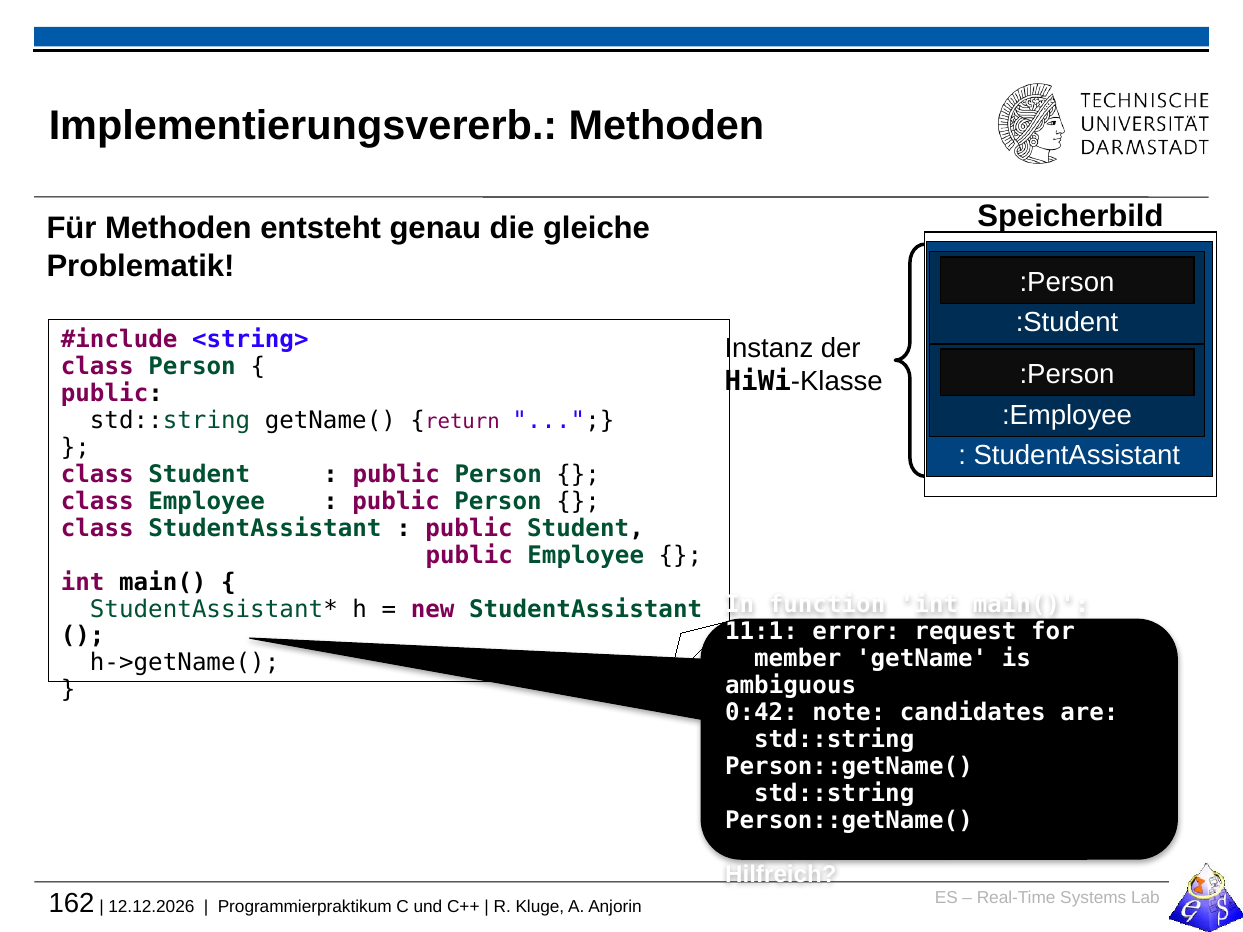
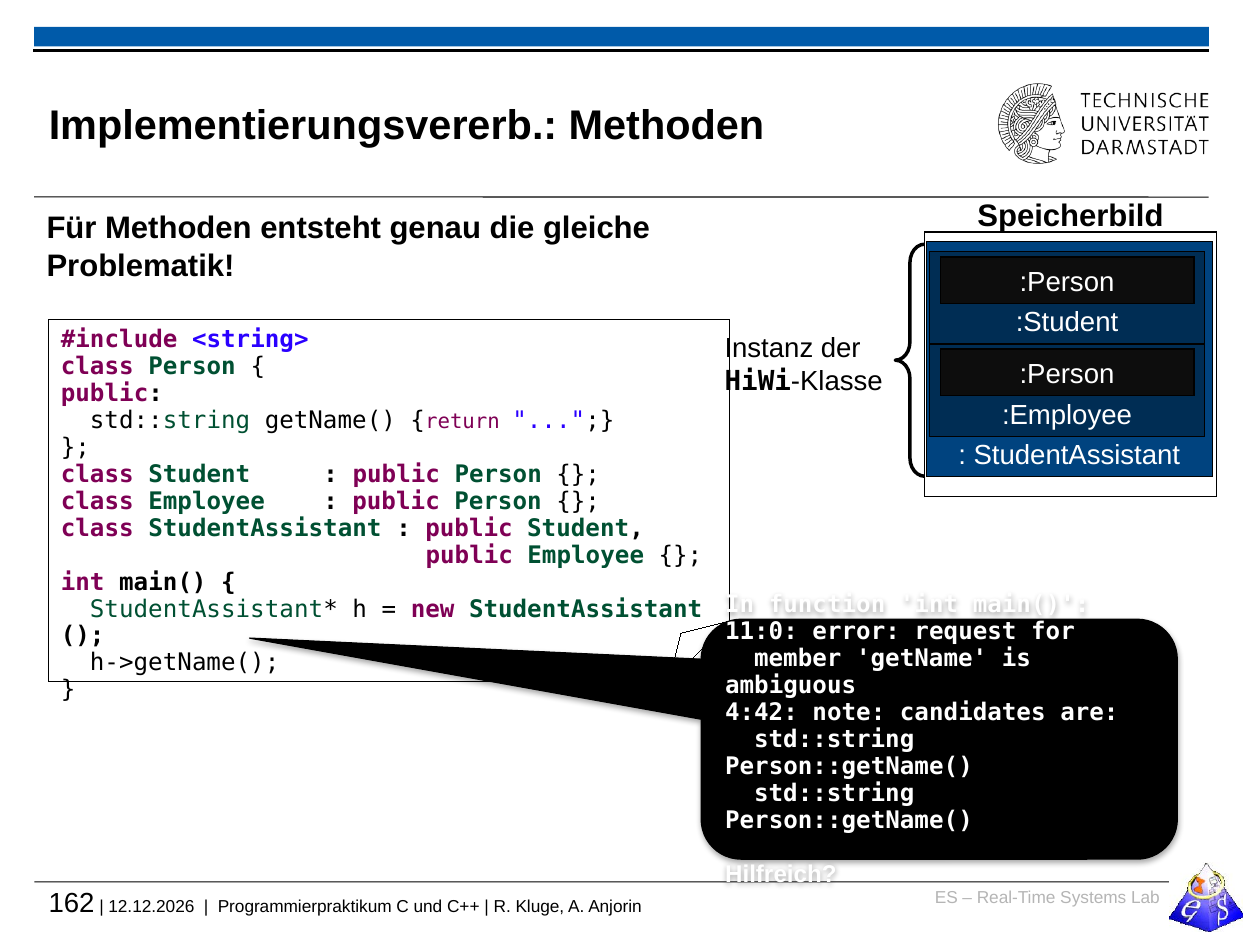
11:1: 11:1 -> 11:0 (761, 632)
0:42: 0:42 -> 4:42 (761, 713)
